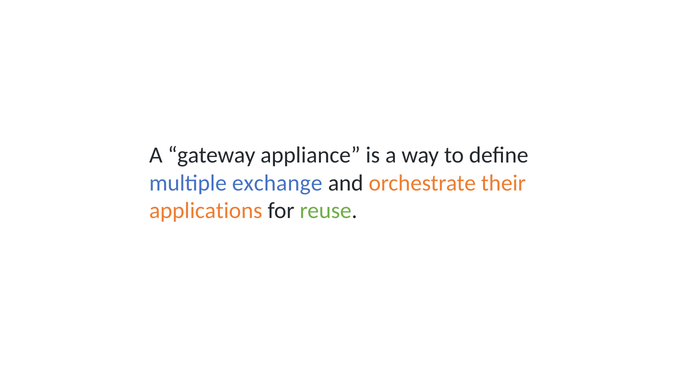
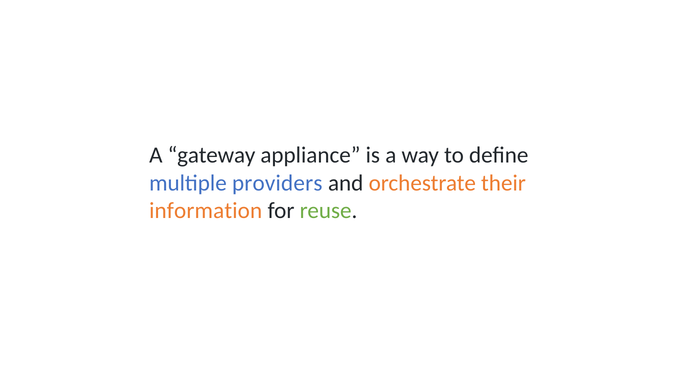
exchange: exchange -> providers (277, 183)
applications: applications -> information (206, 211)
